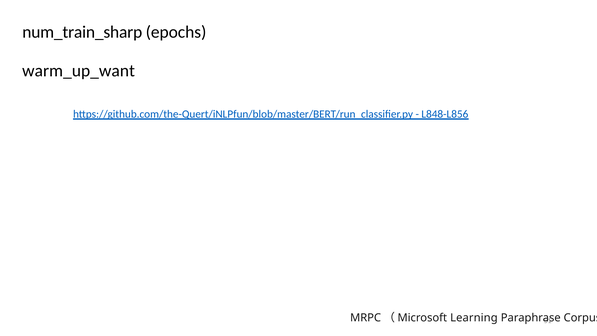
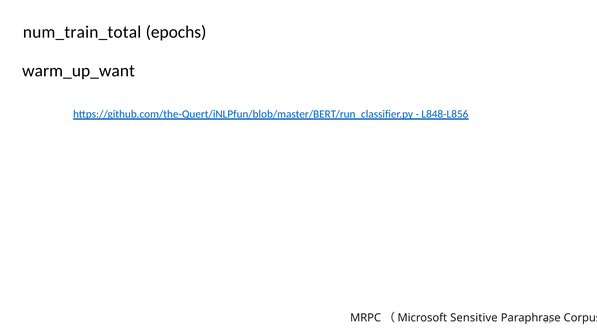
num_train_sharp: num_train_sharp -> num_train_total (82, 32)
Learning: Learning -> Sensitive (474, 317)
